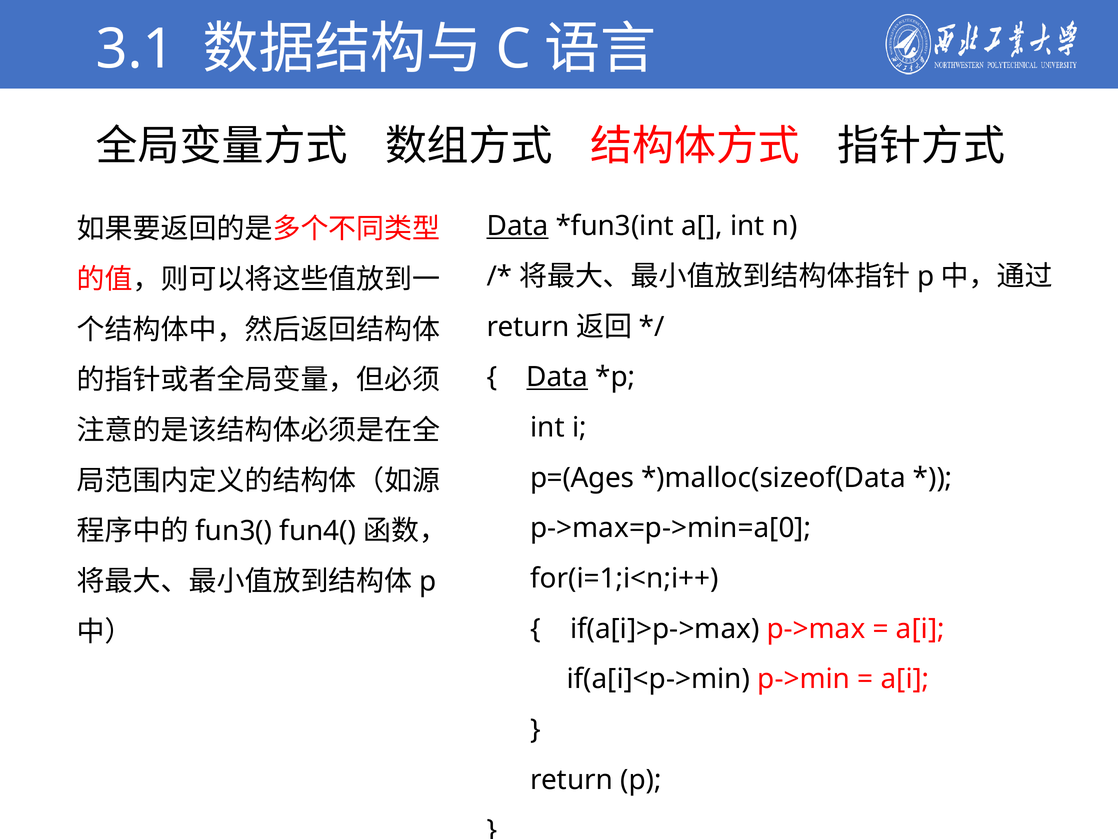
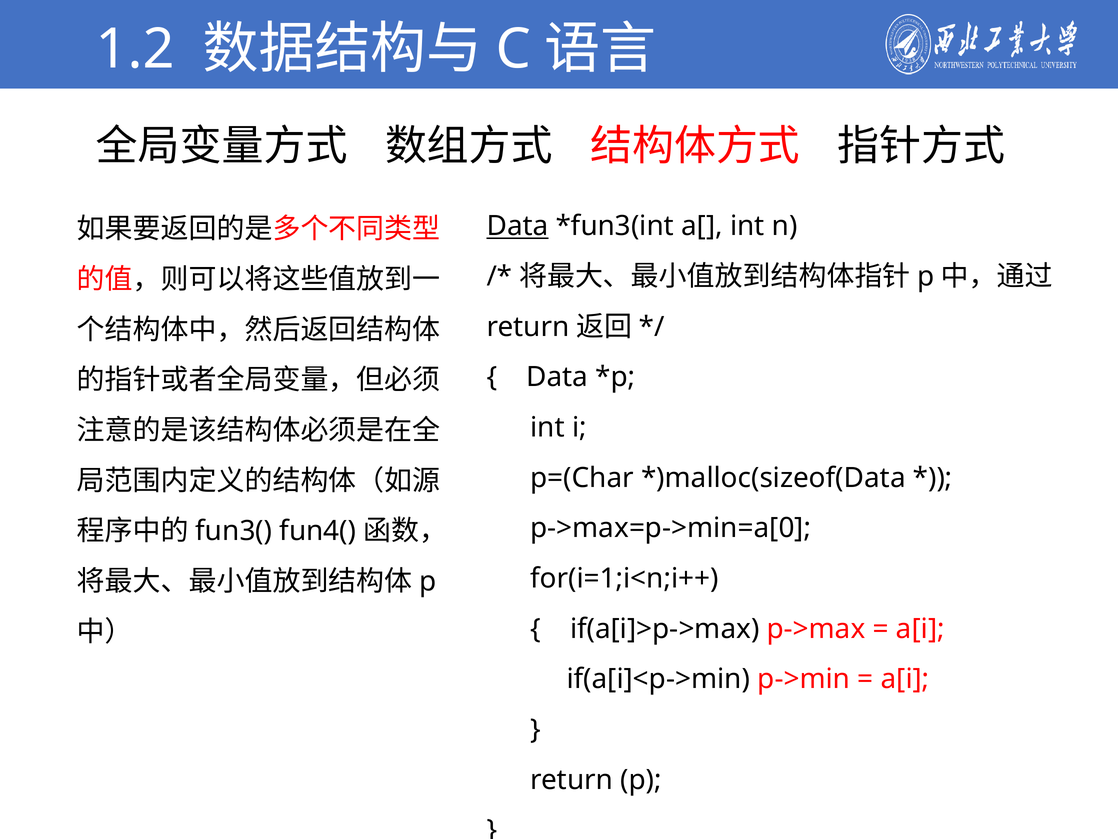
3.1: 3.1 -> 1.2 (135, 49)
Data underline: present -> none (557, 377)
p=(Ages: p=(Ages -> p=(Char (582, 478)
